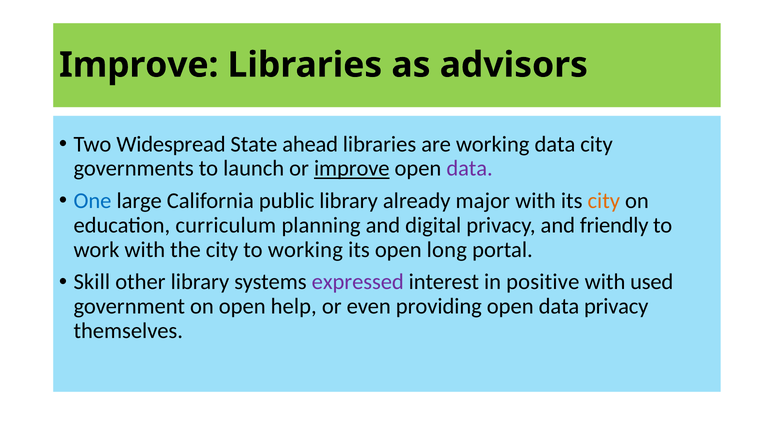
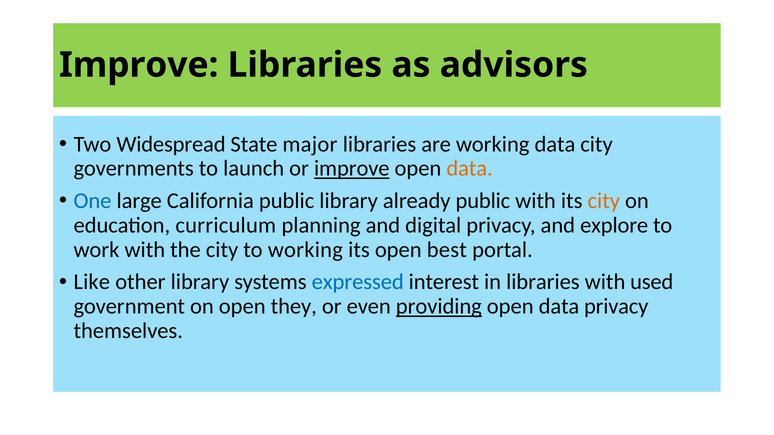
ahead: ahead -> major (310, 144)
data colour: purple -> orange (470, 169)
already major: major -> public (483, 201)
friendly: friendly -> explore (614, 225)
long: long -> best (447, 250)
Skill: Skill -> Like (92, 282)
expressed colour: purple -> blue (358, 282)
in positive: positive -> libraries (543, 282)
help: help -> they (294, 307)
providing underline: none -> present (439, 307)
